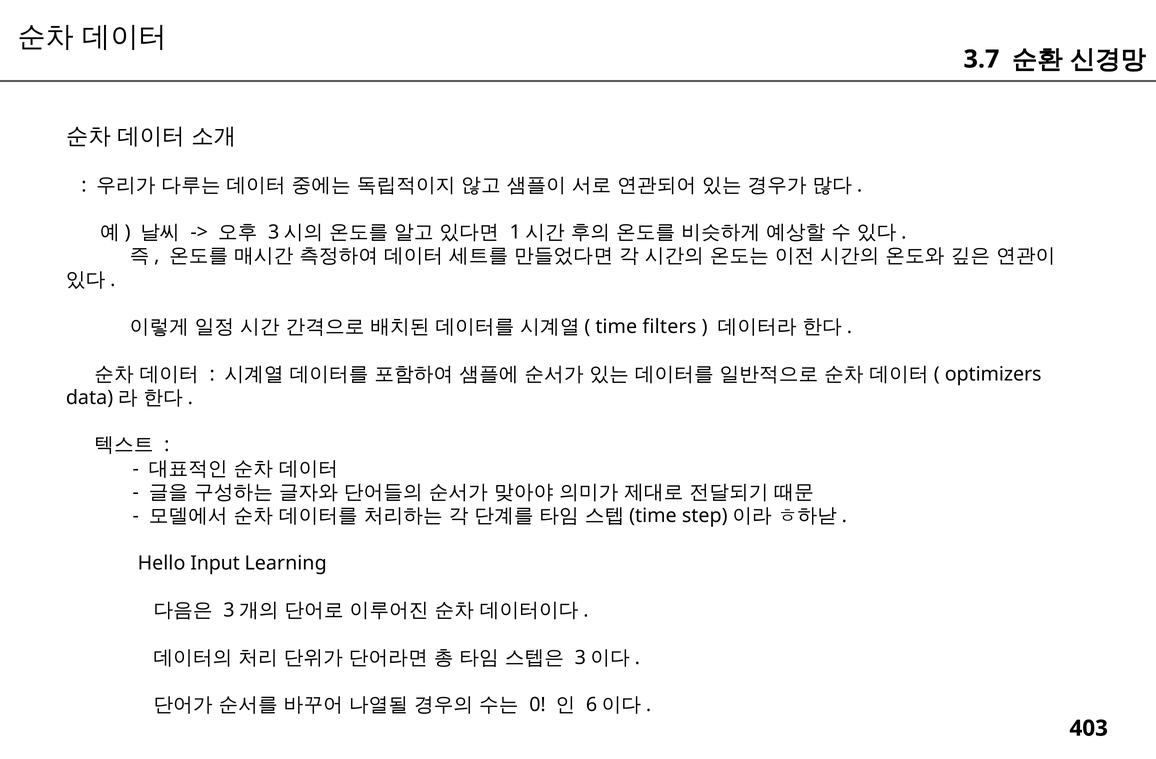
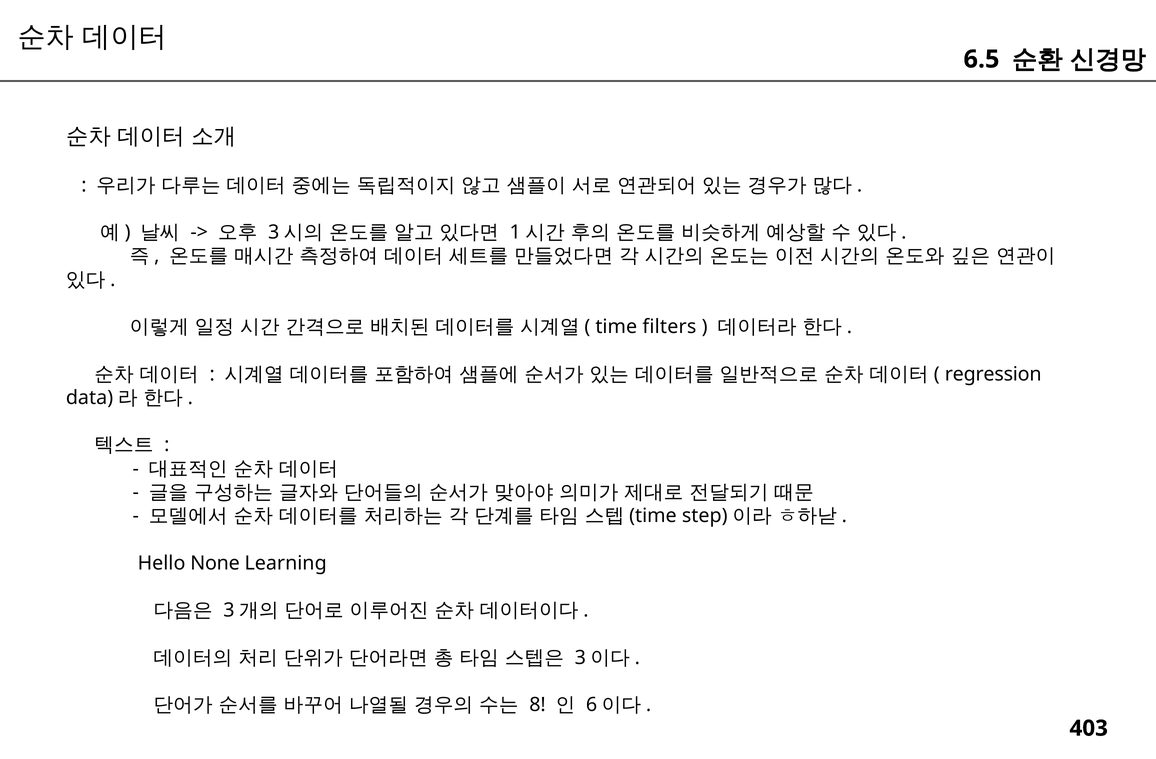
3.7: 3.7 -> 6.5 (981, 59)
optimizers: optimizers -> regression (993, 374)
Input: Input -> None (215, 563)
0: 0 -> 8 (538, 705)
